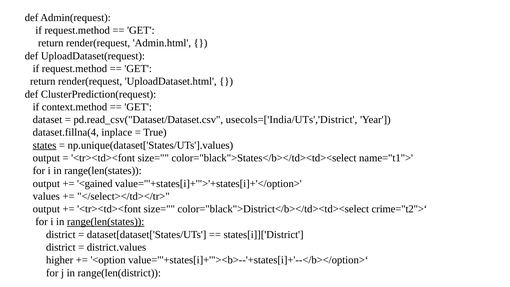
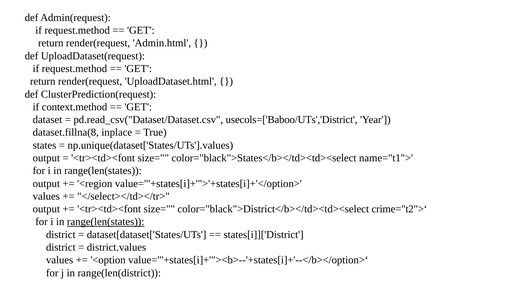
usecols=['India/UTs','District: usecols=['India/UTs','District -> usecols=['Baboo/UTs','District (292, 120)
dataset.fillna(4: dataset.fillna(4 -> dataset.fillna(8 (66, 132)
states underline: present -> none (45, 145)
<gained: <gained -> <region (95, 183)
higher: higher -> values (60, 260)
